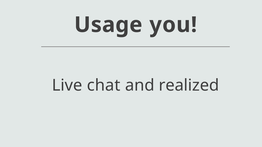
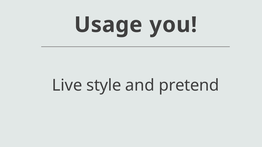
chat: chat -> style (104, 86)
realized: realized -> pretend (189, 86)
